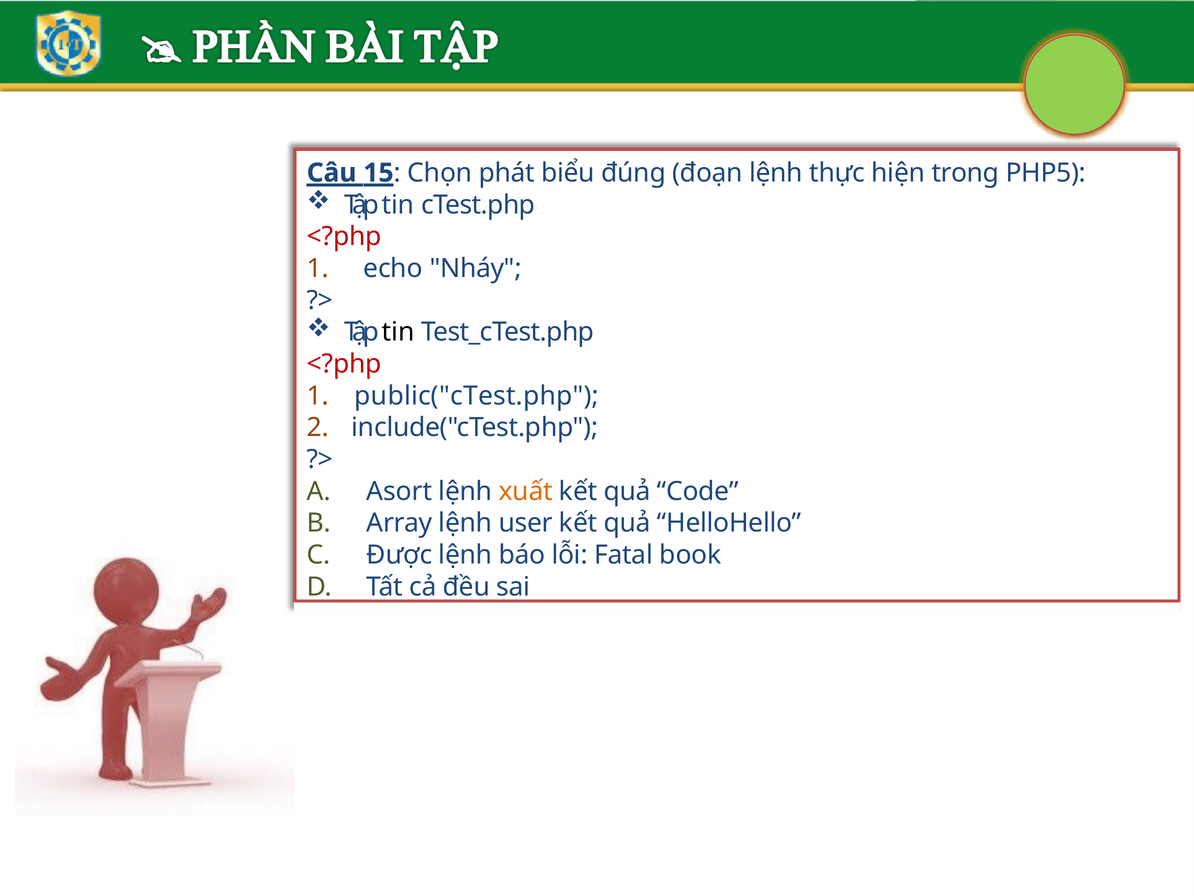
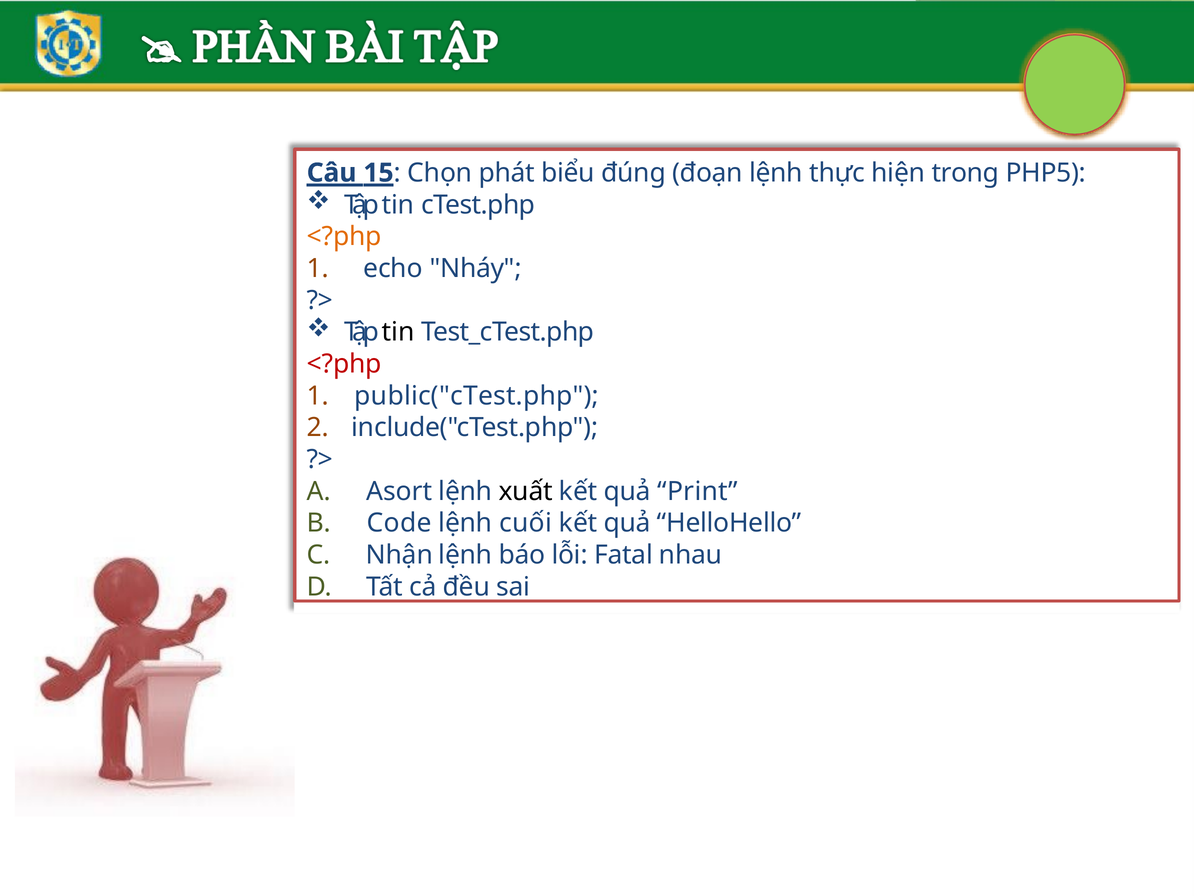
<?php colour: red -> orange (344, 236)
xuất colour: orange -> black (526, 491)
Code: Code -> Print (697, 491)
Array: Array -> Code (399, 523)
user: user -> cuối (526, 523)
Được: Được -> Nhận (399, 555)
book: book -> nhau (691, 555)
